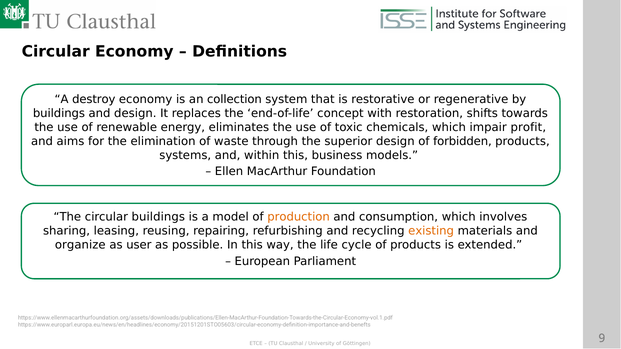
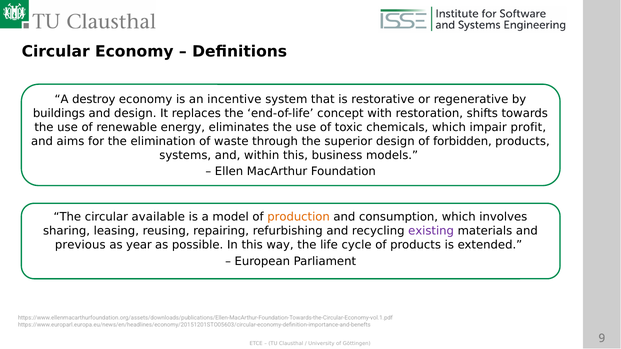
collection: collection -> incentive (234, 99)
circular buildings: buildings -> available (158, 217)
existing colour: orange -> purple (431, 231)
organize: organize -> previous (80, 245)
user: user -> year (139, 245)
